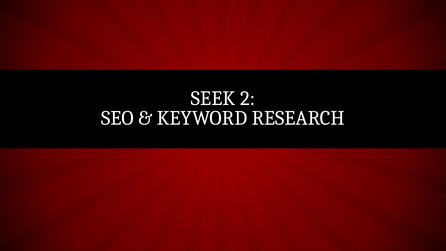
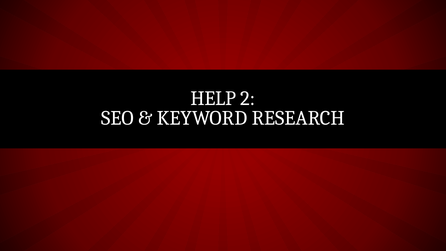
SEEK: SEEK -> HELP (213, 98)
